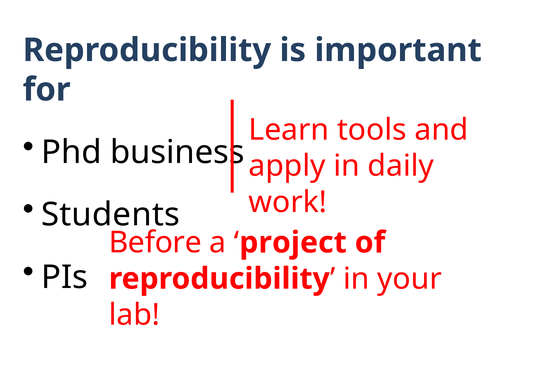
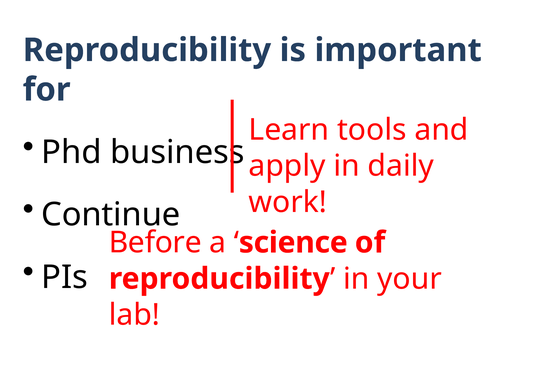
Students: Students -> Continue (111, 215)
project: project -> science (293, 242)
